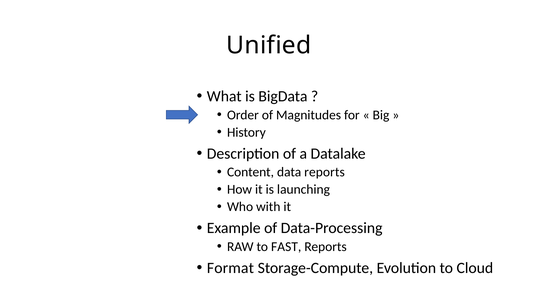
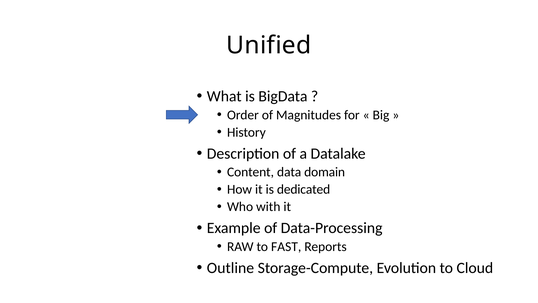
data reports: reports -> domain (325, 172)
launching: launching -> dedicated (304, 189)
Format: Format -> Outline (230, 268)
